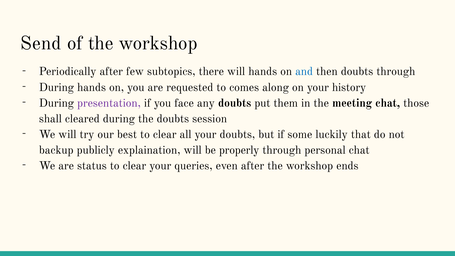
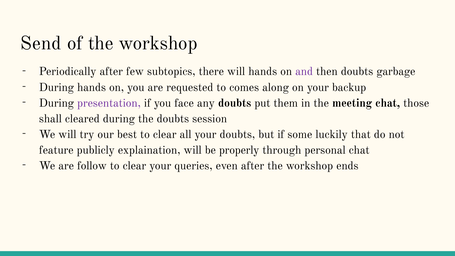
and colour: blue -> purple (304, 72)
doubts through: through -> garbage (396, 72)
history: history -> backup (349, 87)
backup: backup -> feature (56, 150)
status: status -> follow (92, 166)
